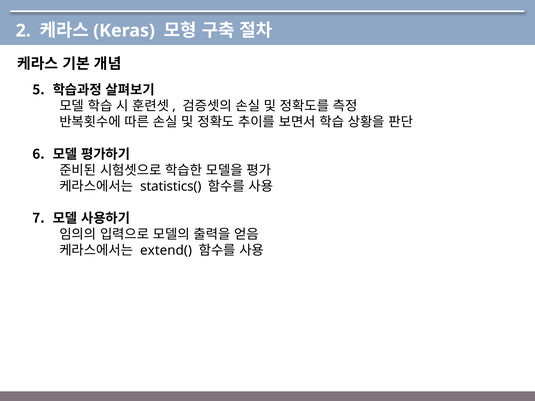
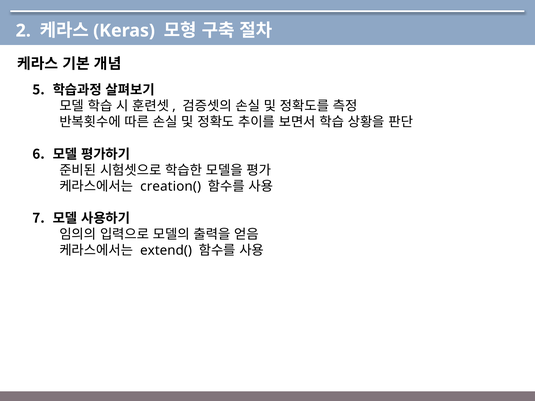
statistics(: statistics( -> creation( (171, 187)
